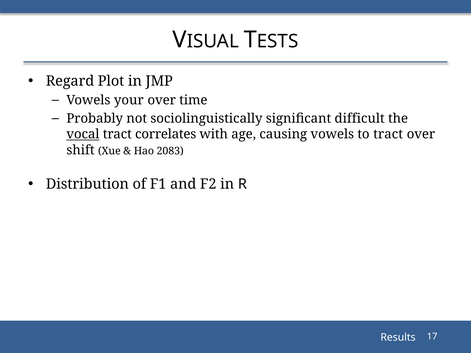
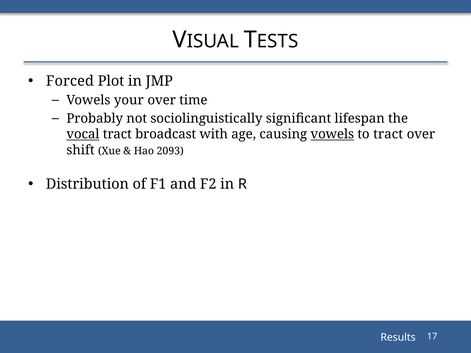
Regard: Regard -> Forced (70, 81)
difficult: difficult -> lifespan (360, 119)
correlates: correlates -> broadcast (166, 134)
vowels underline: none -> present (332, 134)
2083: 2083 -> 2093 (170, 151)
